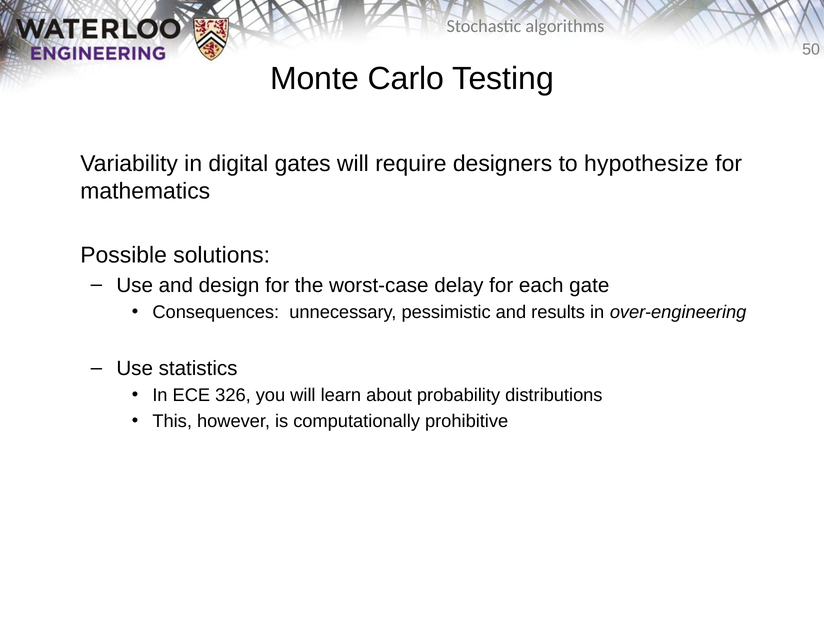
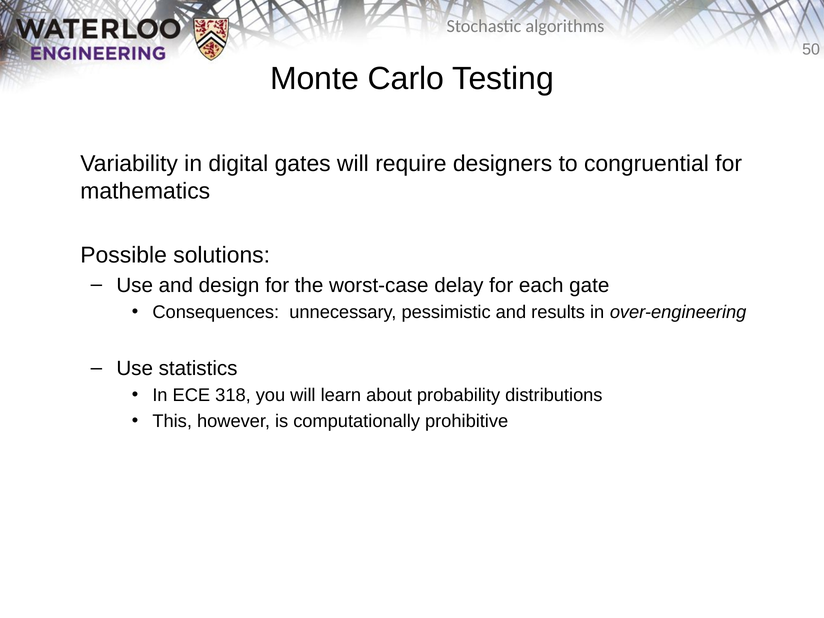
hypothesize: hypothesize -> congruential (646, 164)
326: 326 -> 318 (233, 395)
